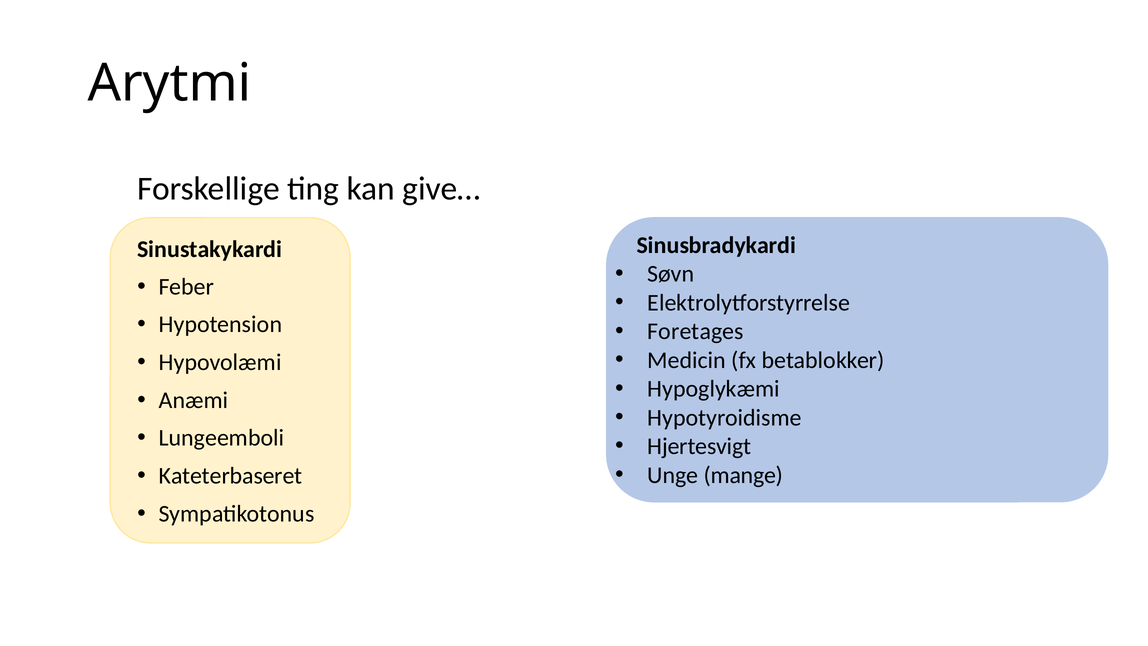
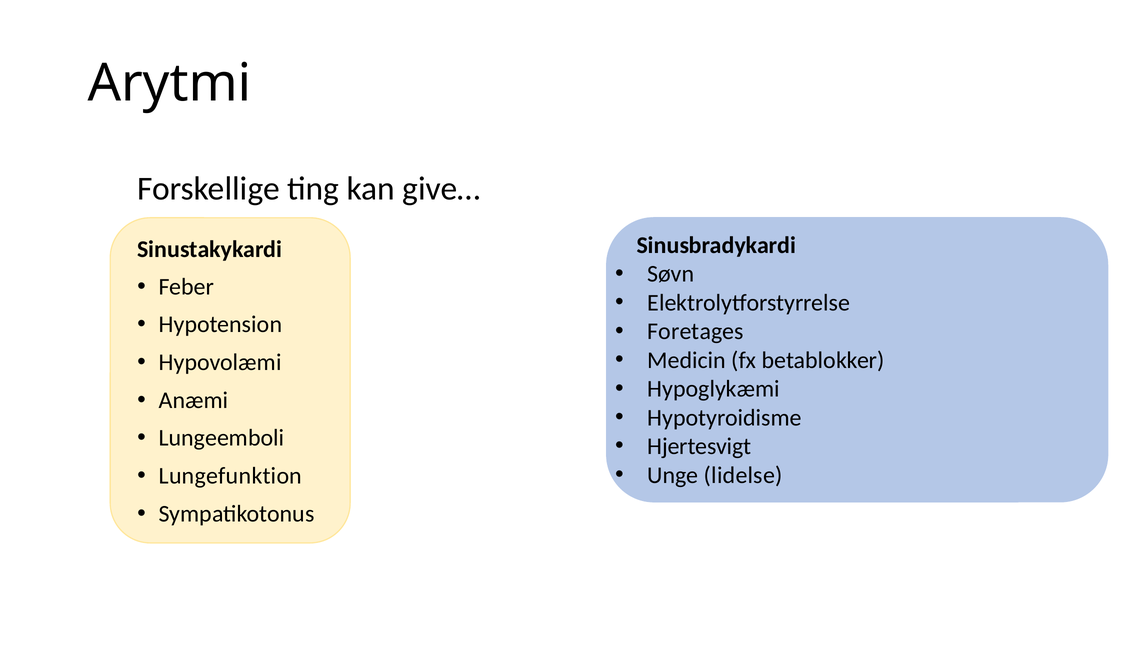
mange: mange -> lidelse (743, 475)
Kateterbaseret: Kateterbaseret -> Lungefunktion (230, 476)
